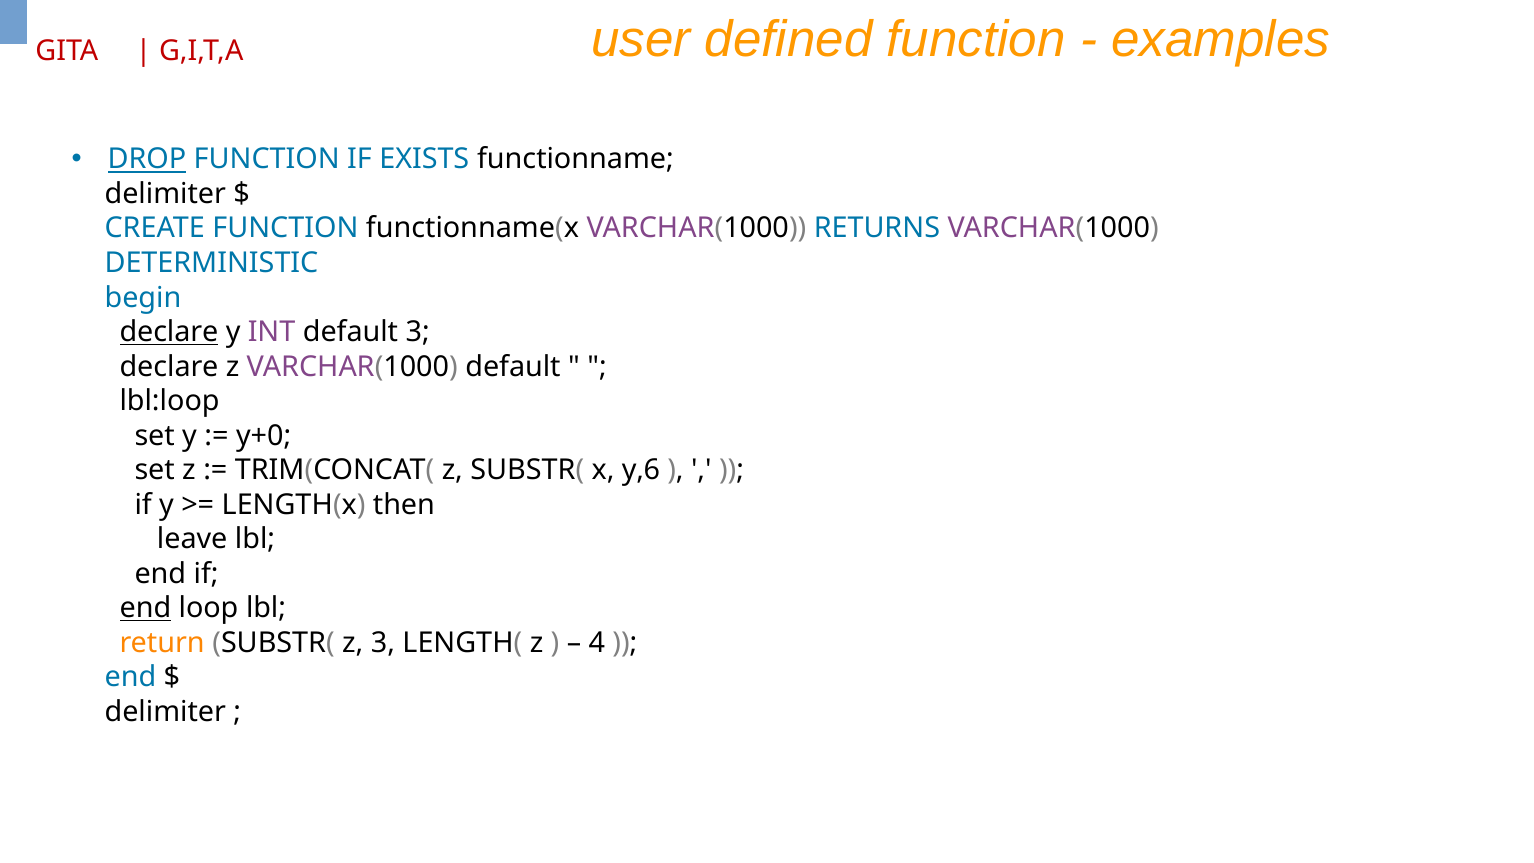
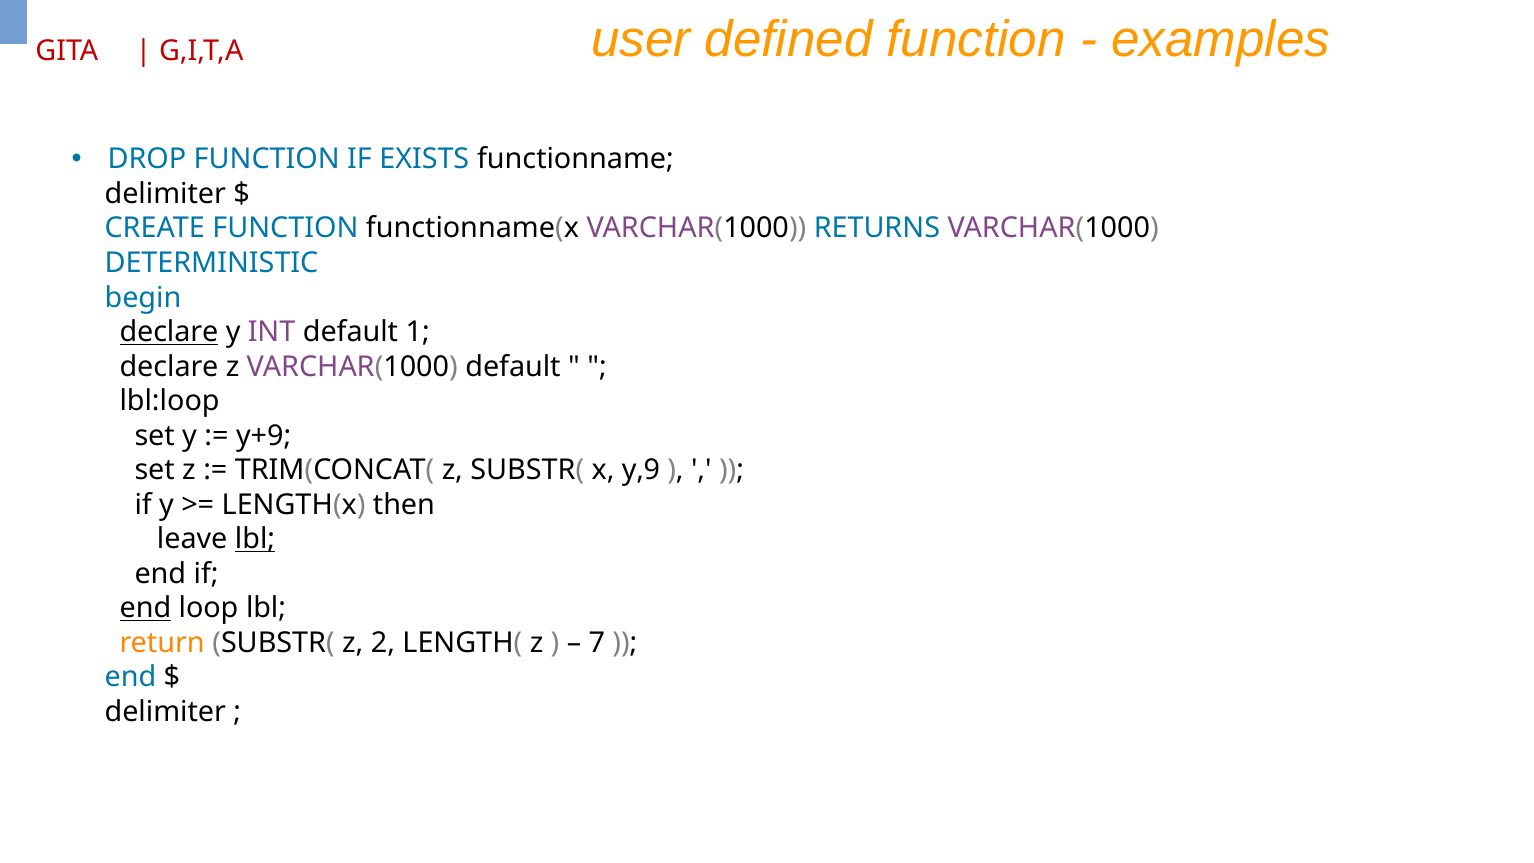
DROP underline: present -> none (147, 159)
default 3: 3 -> 1 (418, 332)
y+0: y+0 -> y+9 (264, 436)
y,6: y,6 -> y,9 (641, 470)
lbl underline: none -> present (255, 539)
z 3: 3 -> 2 (383, 643)
4: 4 -> 7 (597, 643)
